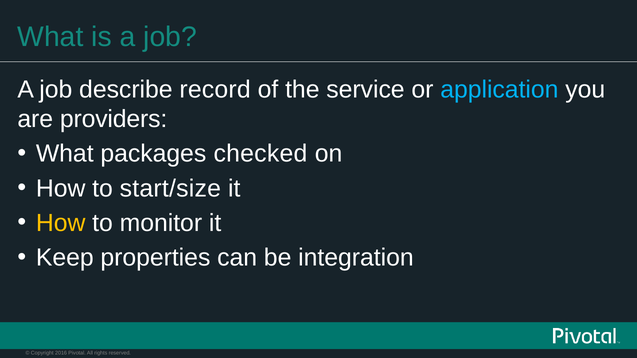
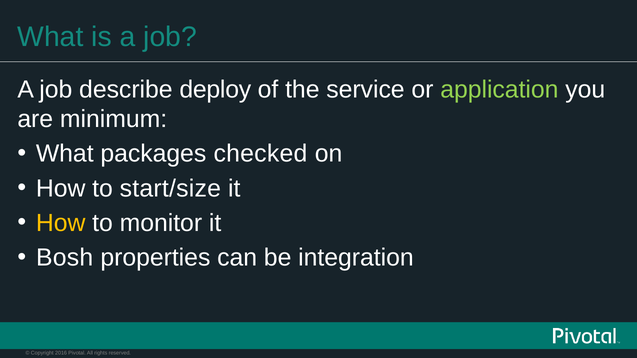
record: record -> deploy (215, 89)
application colour: light blue -> light green (499, 89)
providers: providers -> minimum (114, 119)
Keep: Keep -> Bosh (65, 258)
